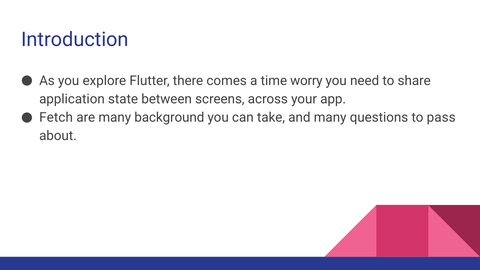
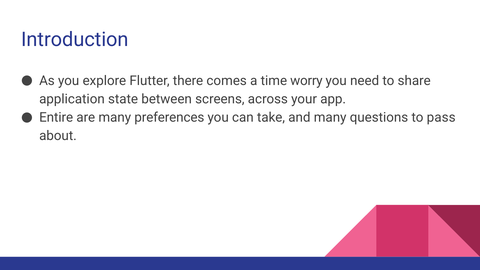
Fetch: Fetch -> Entire (56, 118)
background: background -> preferences (169, 118)
